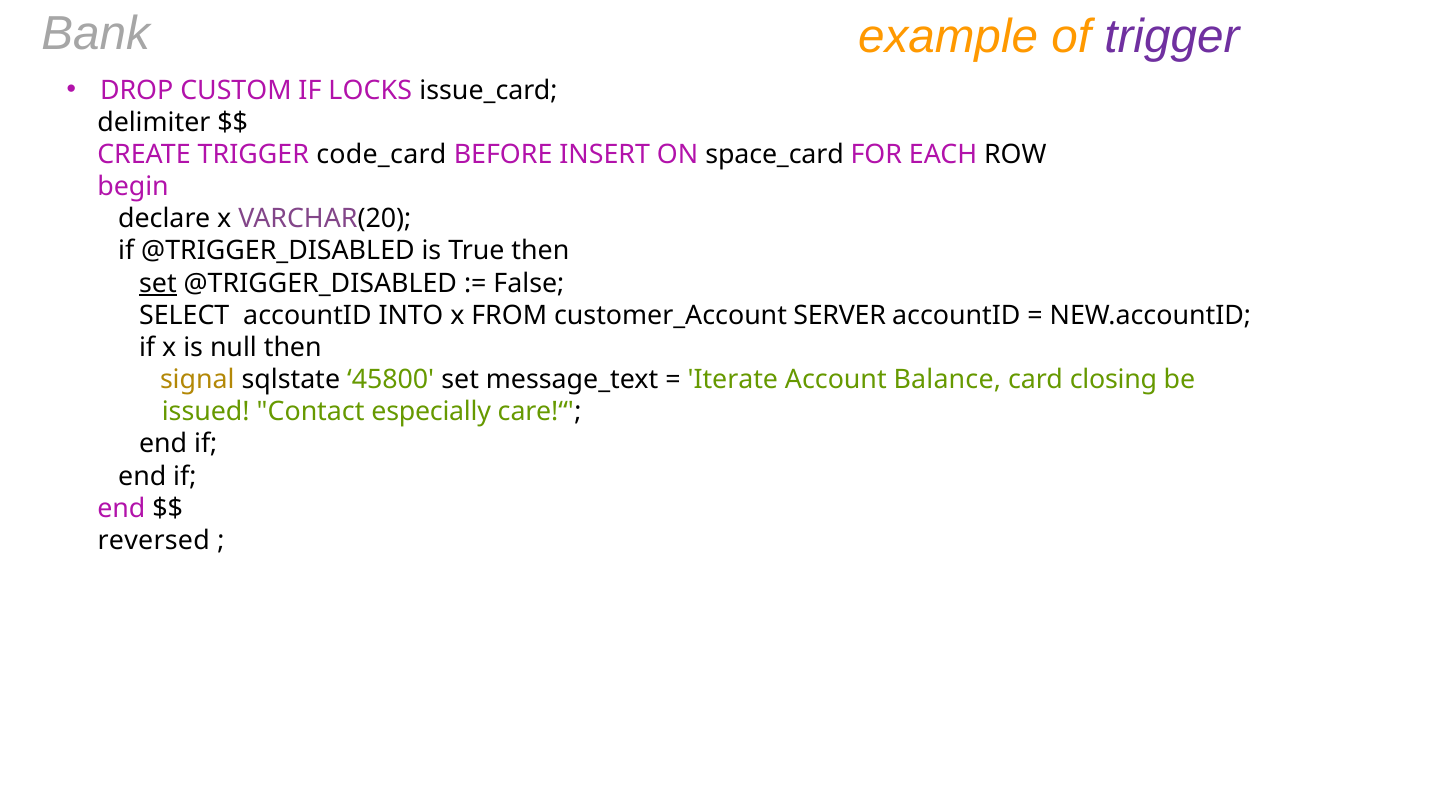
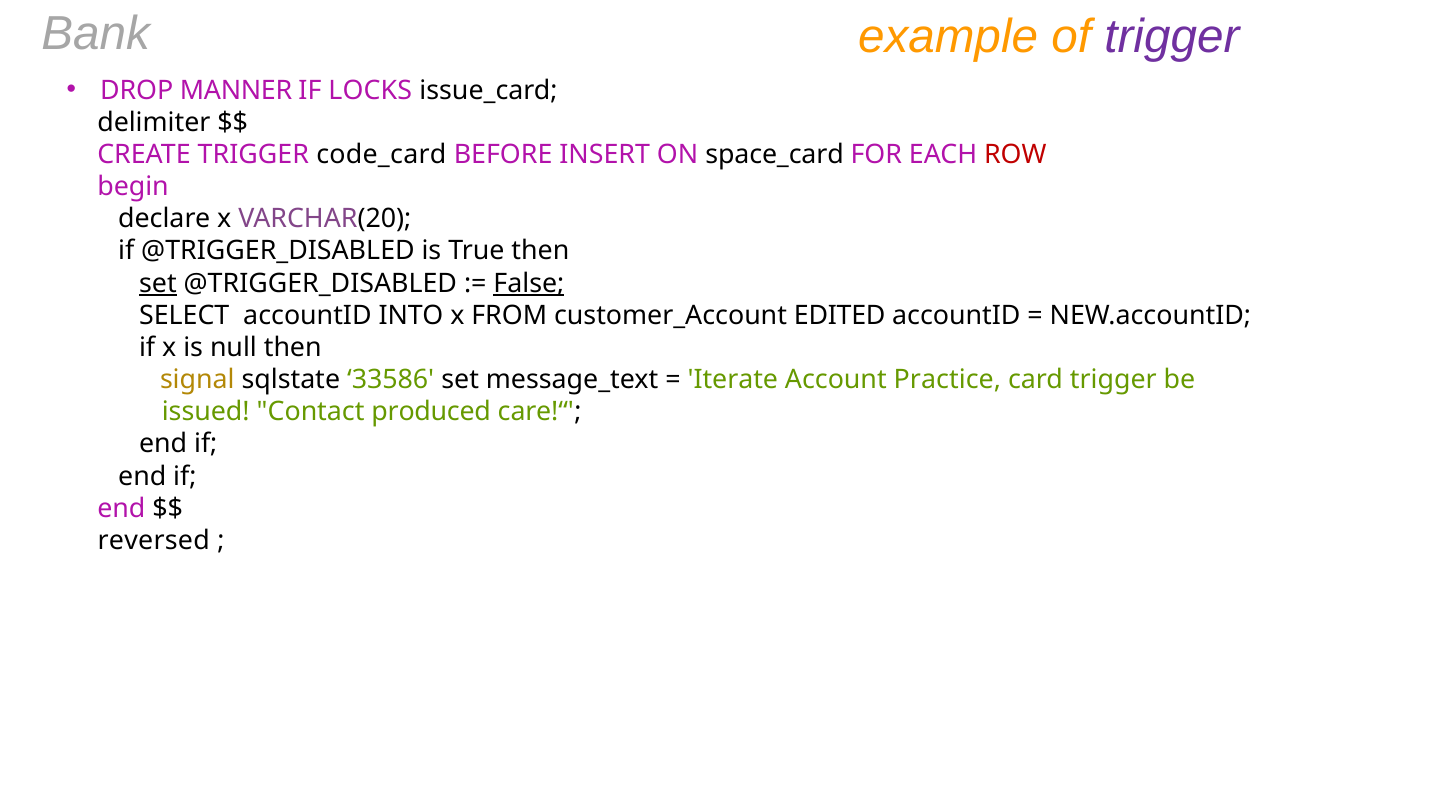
CUSTOM: CUSTOM -> MANNER (236, 90)
ROW colour: black -> red (1015, 155)
False underline: none -> present (529, 283)
SERVER: SERVER -> EDITED (840, 315)
45800: 45800 -> 33586 (391, 380)
Balance: Balance -> Practice (947, 380)
card closing: closing -> trigger (1113, 380)
especially: especially -> produced (431, 412)
